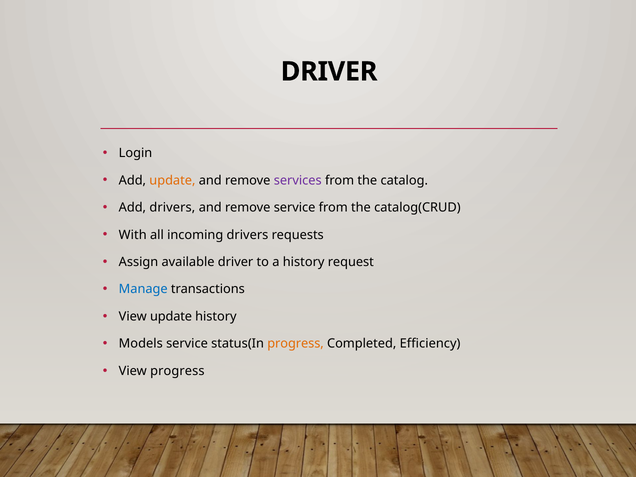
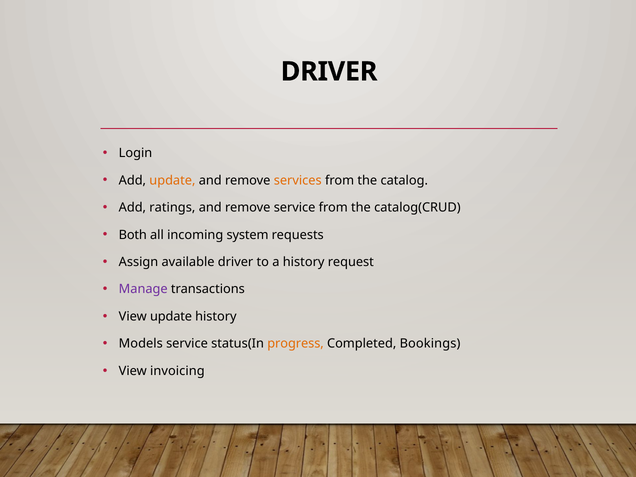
services colour: purple -> orange (298, 180)
Add drivers: drivers -> ratings (172, 208)
With: With -> Both (133, 235)
incoming drivers: drivers -> system (248, 235)
Manage colour: blue -> purple (143, 289)
Efficiency: Efficiency -> Bookings (430, 344)
View progress: progress -> invoicing (177, 371)
